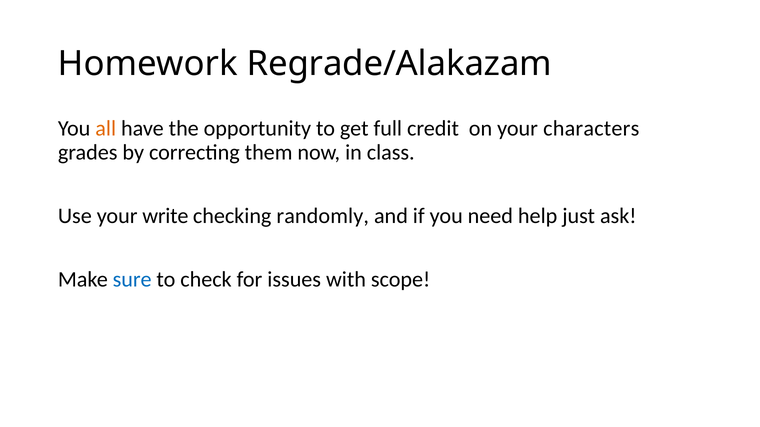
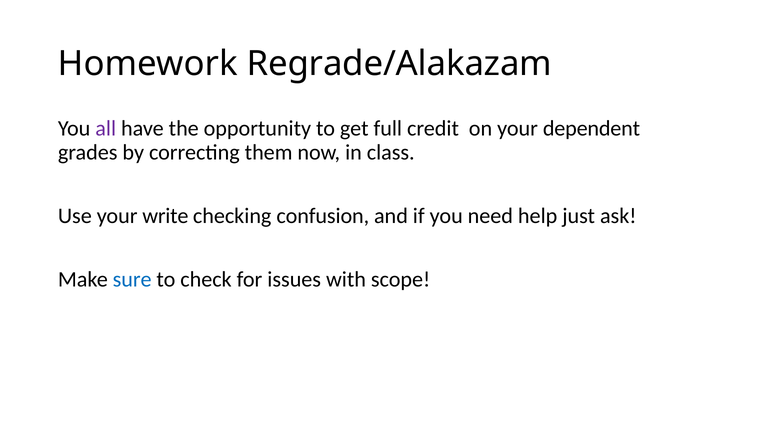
all colour: orange -> purple (106, 128)
characters: characters -> dependent (591, 128)
randomly: randomly -> confusion (323, 216)
